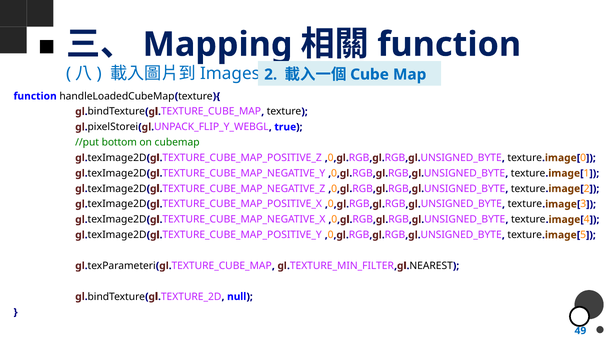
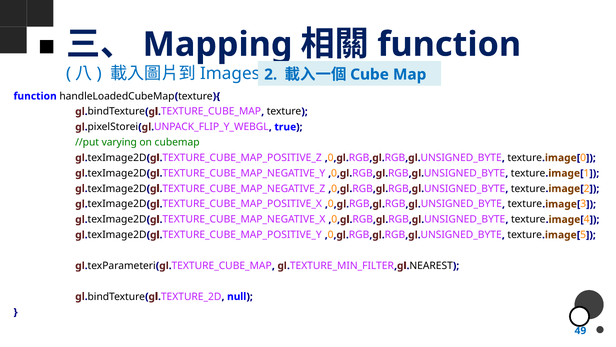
bottom: bottom -> varying (119, 142)
